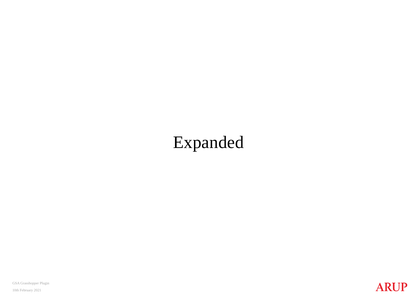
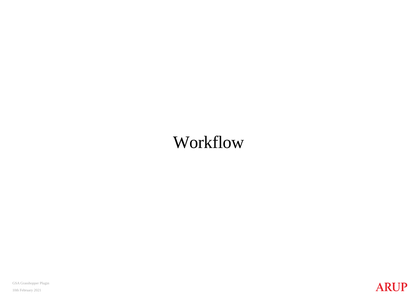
Expanded: Expanded -> Workflow (209, 142)
